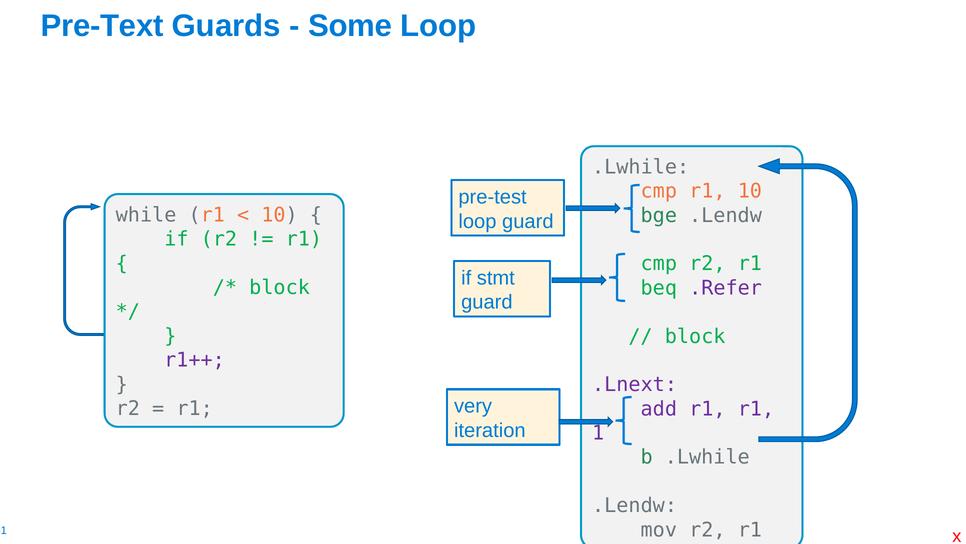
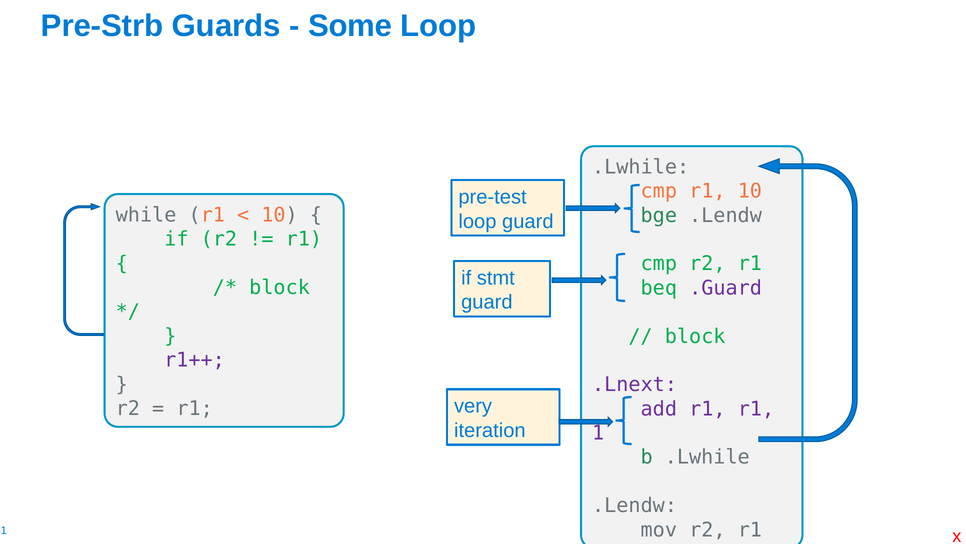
Pre-Text: Pre-Text -> Pre-Strb (102, 26)
.Refer: .Refer -> .Guard (726, 288)
